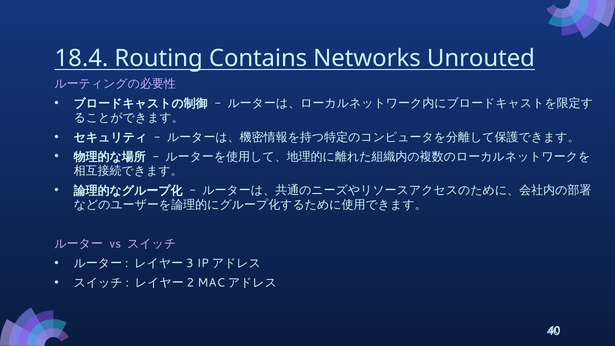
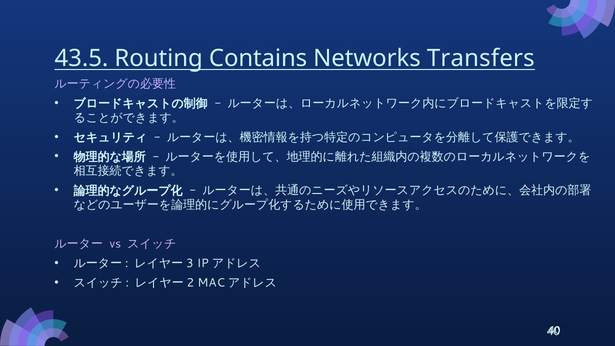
18.4: 18.4 -> 43.5 (81, 58)
Unrouted: Unrouted -> Transfers (481, 58)
